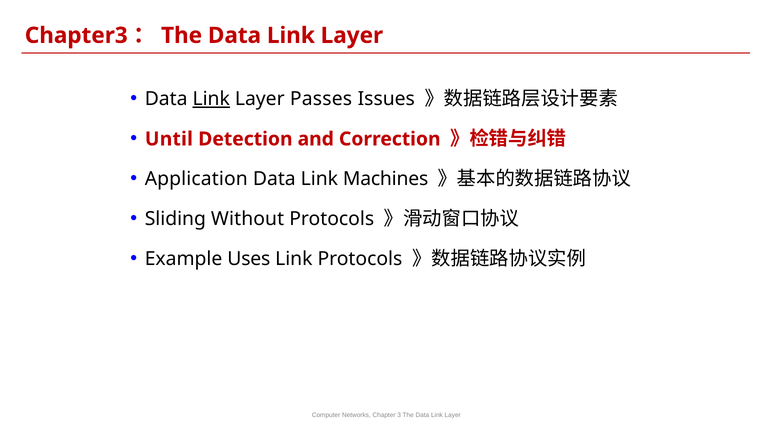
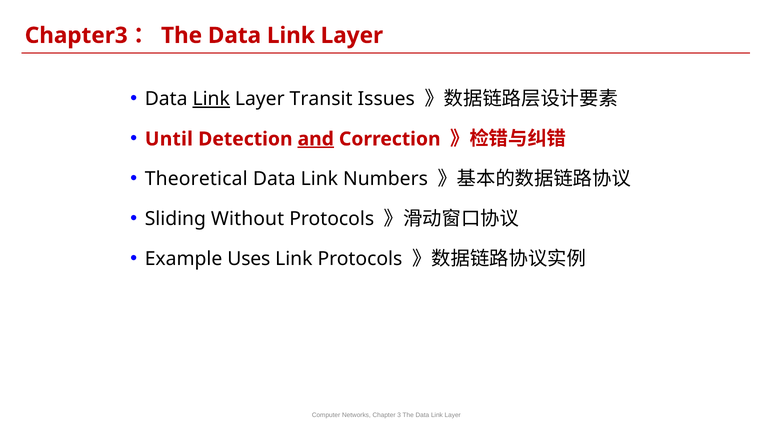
Passes: Passes -> Transit (321, 99)
and underline: none -> present (316, 139)
Application: Application -> Theoretical (196, 179)
Machines: Machines -> Numbers (385, 179)
